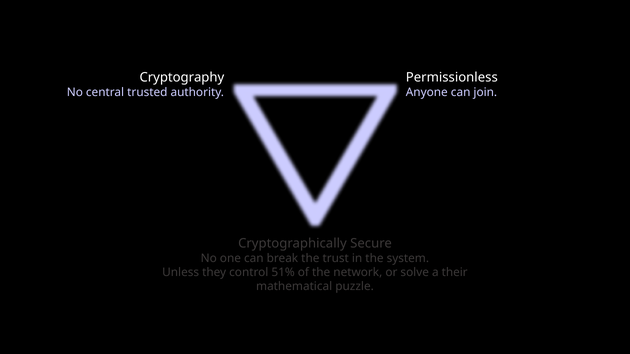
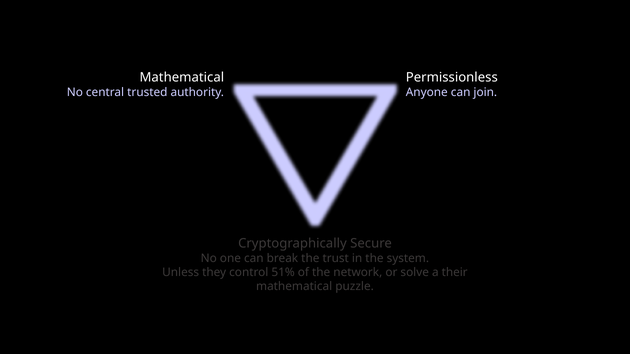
Cryptography: Cryptography -> Mathematical (182, 78)
